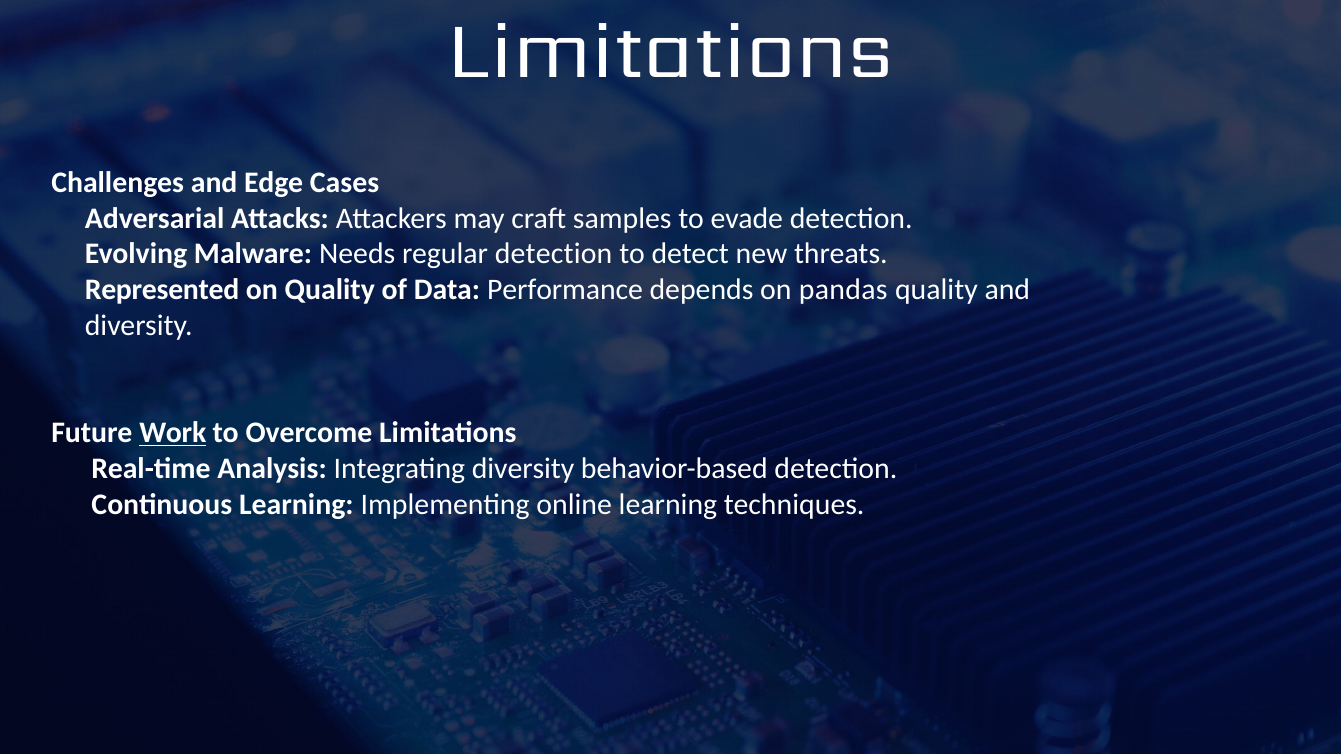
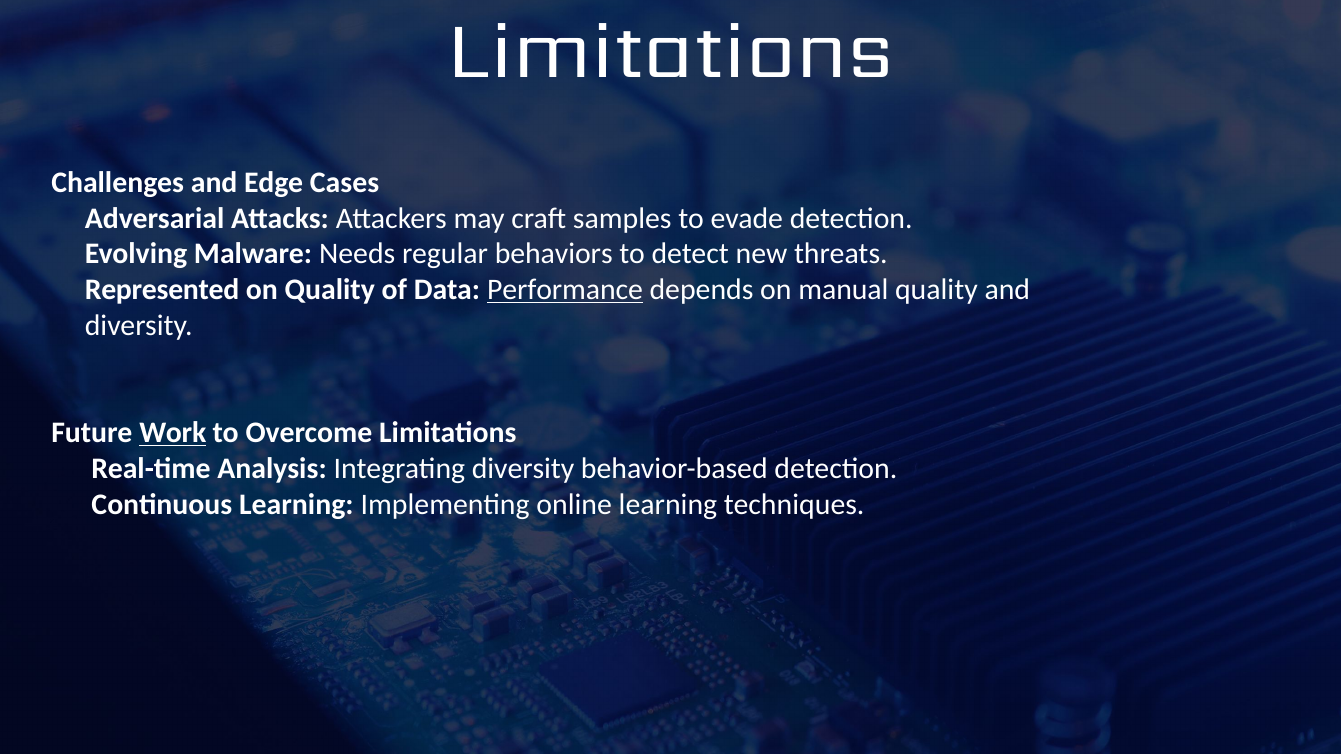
regular detection: detection -> behaviors (554, 254)
Performance underline: none -> present (565, 290)
pandas: pandas -> manual (843, 290)
